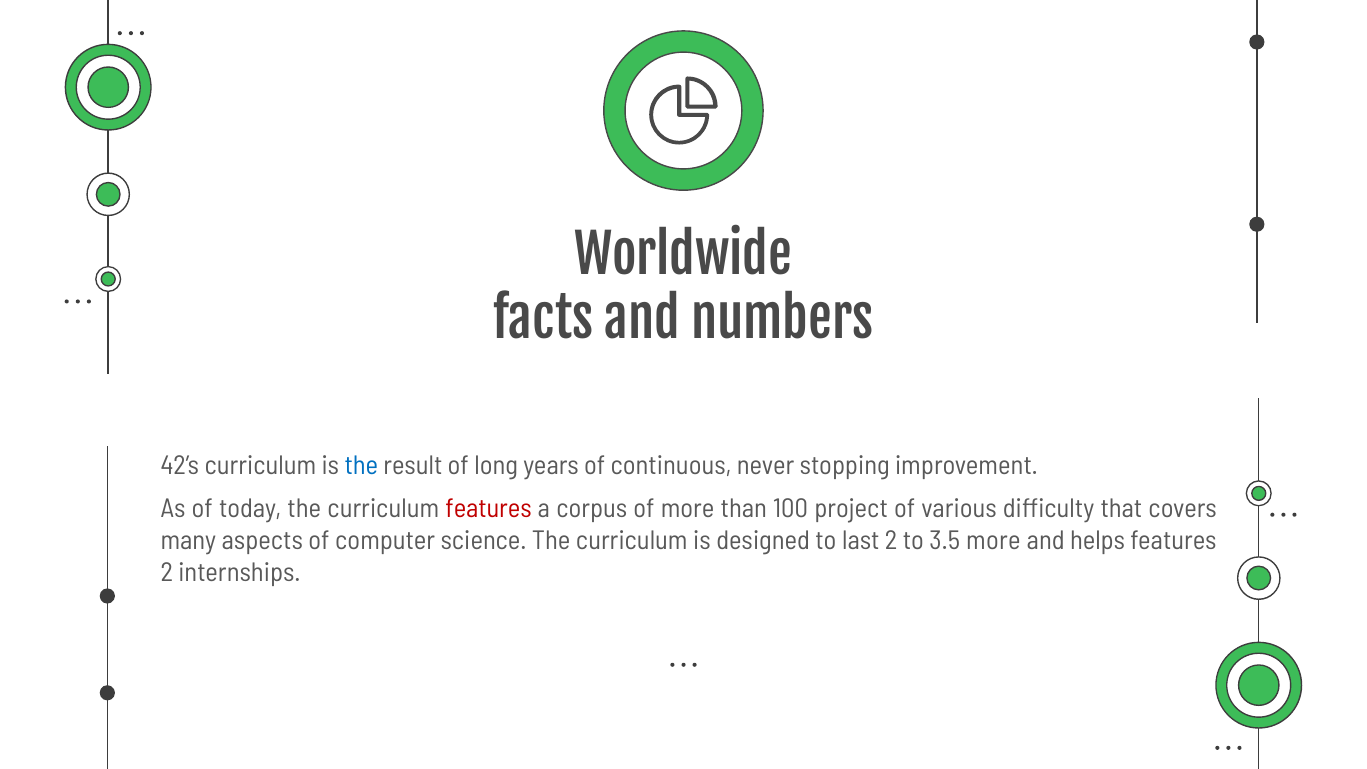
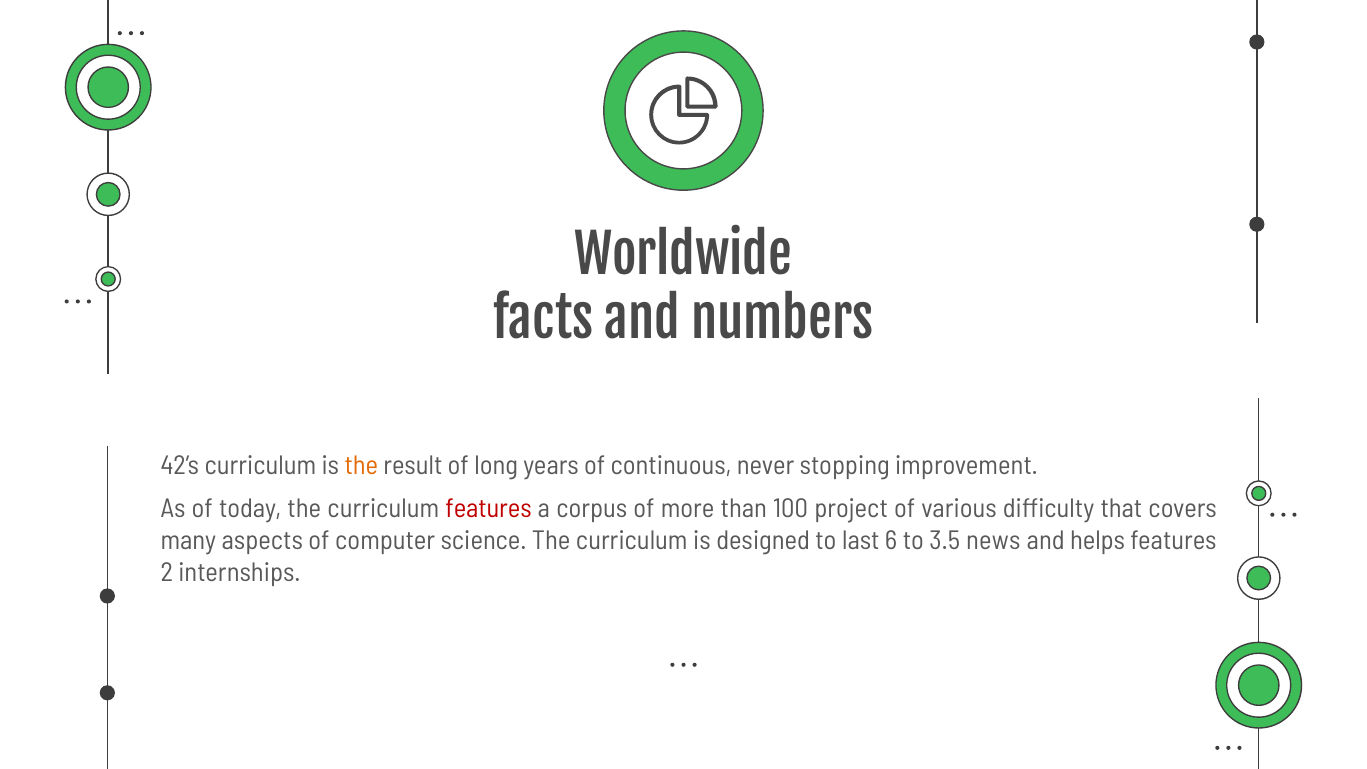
the colour: blue -> orange (361, 466)
last 2: 2 -> 6 (891, 541)
3.5 more: more -> news (993, 541)
